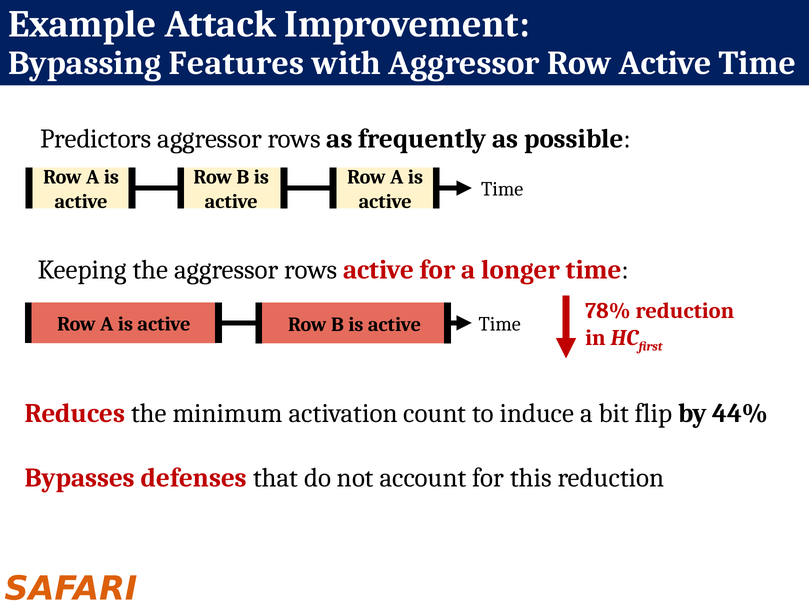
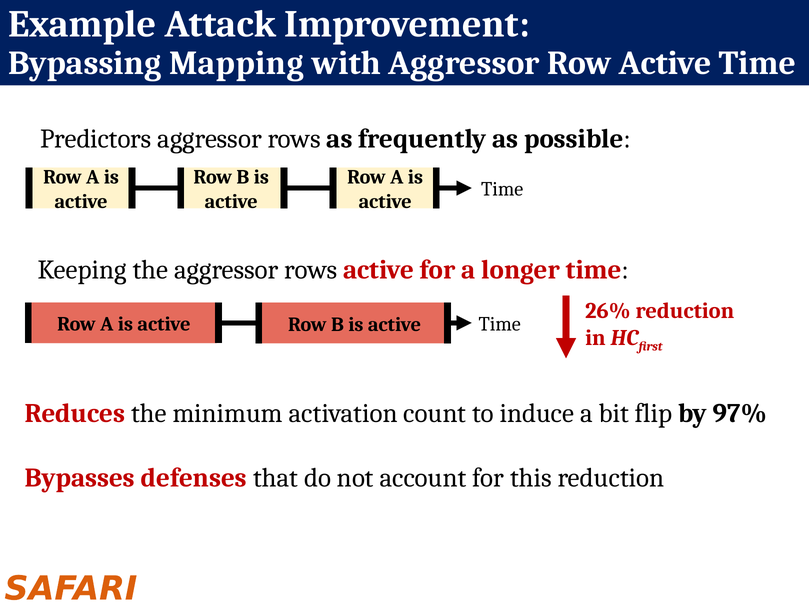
Features: Features -> Mapping (236, 63)
78%: 78% -> 26% (608, 311)
44%: 44% -> 97% (740, 414)
